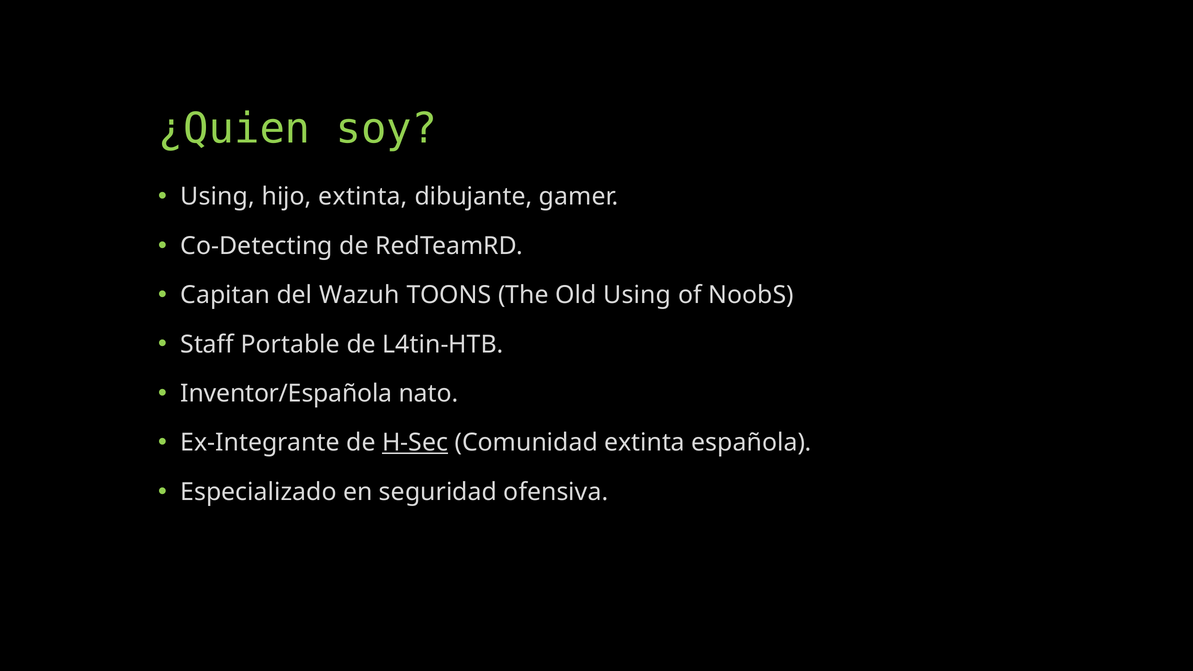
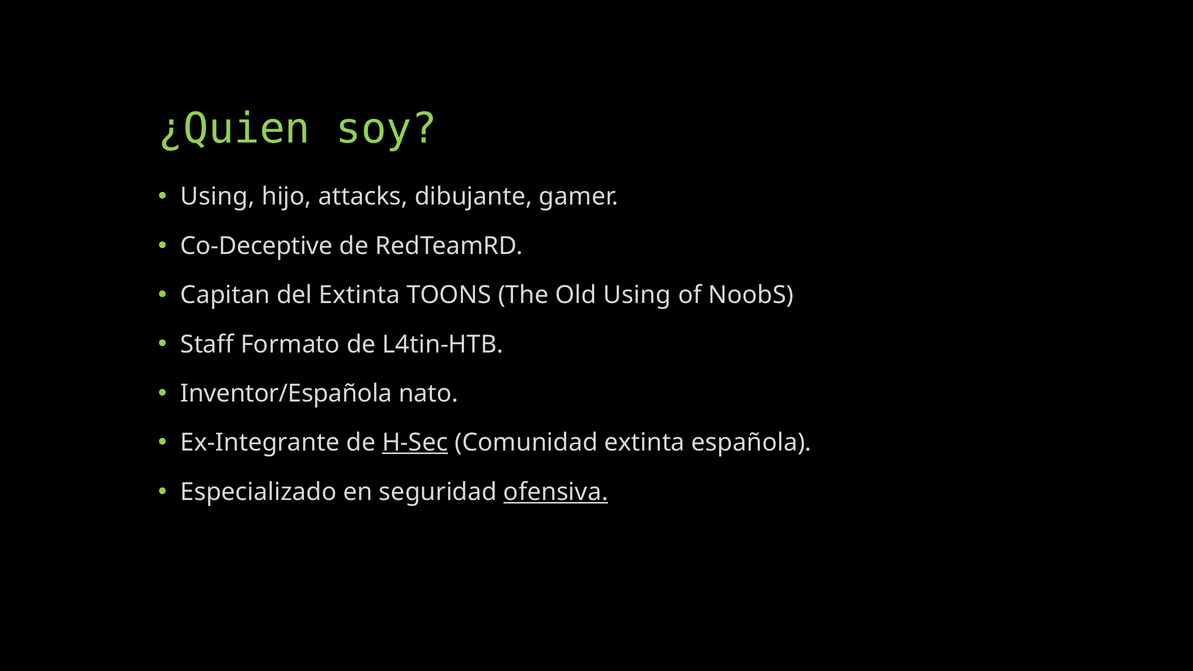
hijo extinta: extinta -> attacks (363, 197)
Co-Detecting: Co-Detecting -> Co-Deceptive (257, 246)
del Wazuh: Wazuh -> Extinta (360, 295)
Portable: Portable -> Formato (290, 344)
ofensiva underline: none -> present (556, 492)
